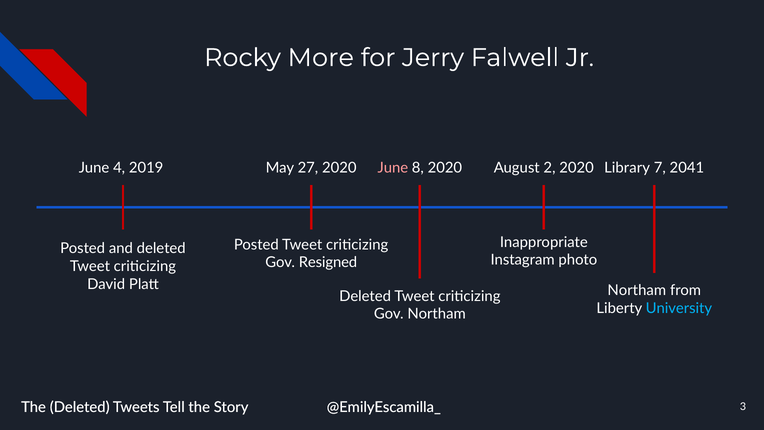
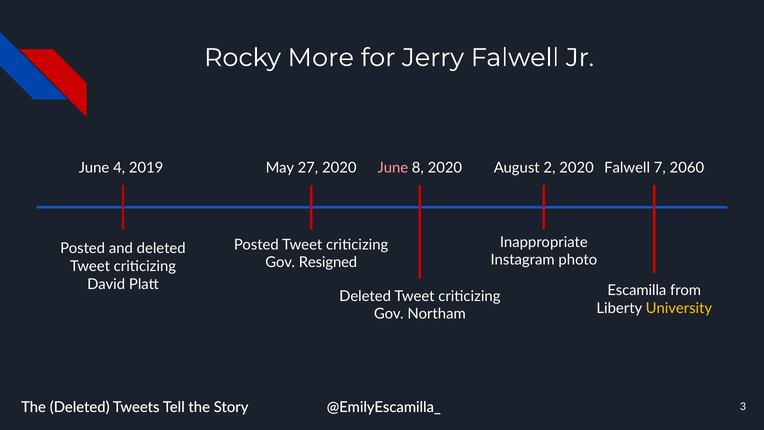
2020 Library: Library -> Falwell (627, 168)
2041: 2041 -> 2060 (687, 168)
Northam: Northam -> Escamilla (637, 290)
University colour: light blue -> yellow (679, 308)
